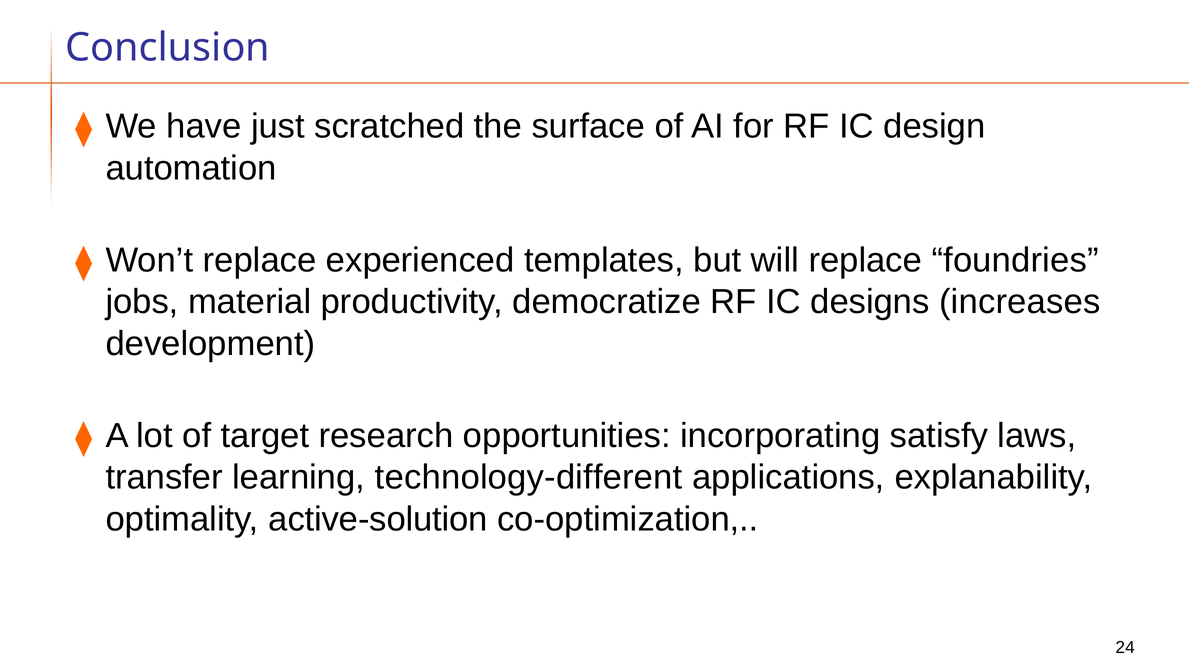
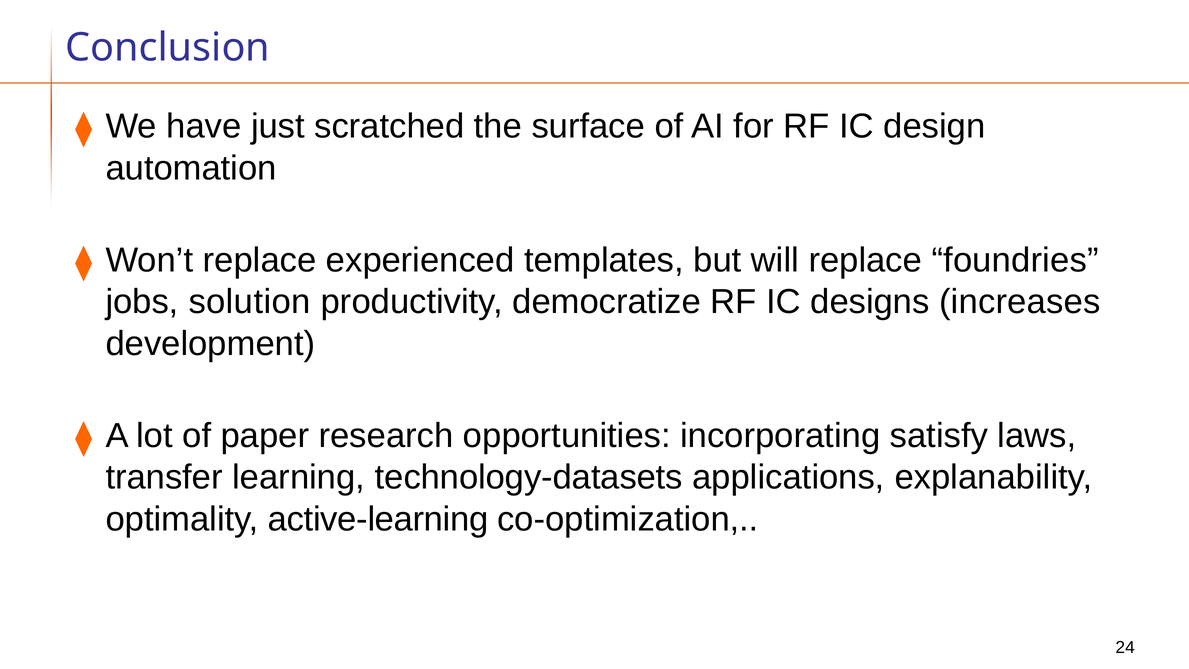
material: material -> solution (250, 302)
target: target -> paper (265, 436)
technology-different: technology-different -> technology-datasets (529, 477)
active-solution: active-solution -> active-learning (378, 519)
